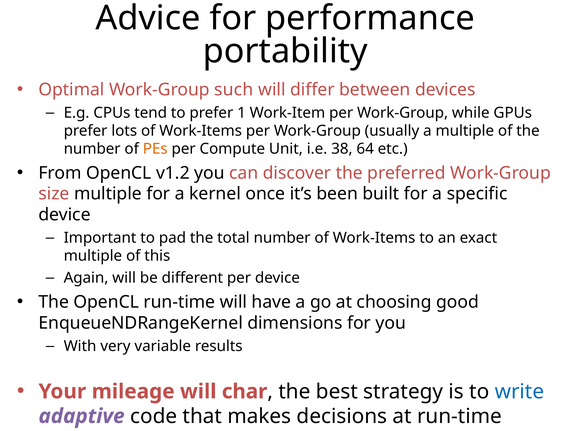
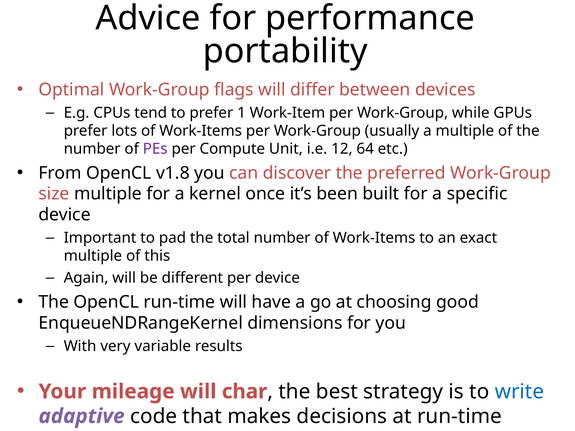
such: such -> flags (234, 90)
PEs colour: orange -> purple (155, 149)
38: 38 -> 12 (342, 149)
v1.2: v1.2 -> v1.8 (173, 173)
